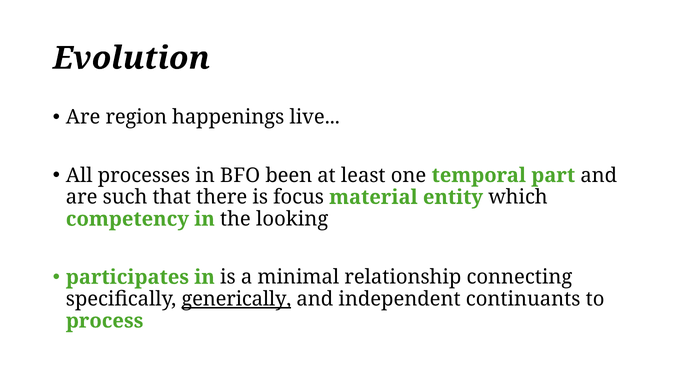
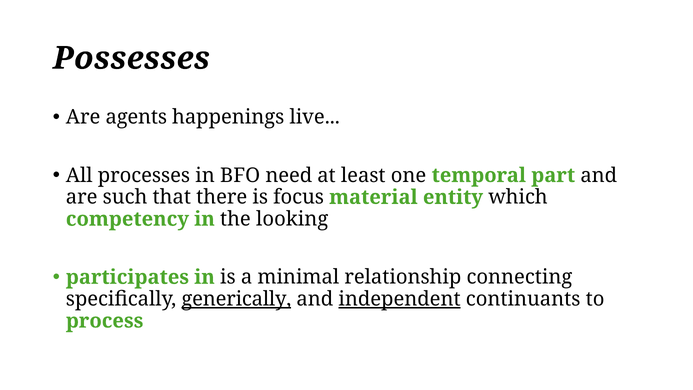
Evolution: Evolution -> Possesses (131, 58)
region: region -> agents (136, 117)
been: been -> need (289, 175)
independent underline: none -> present (400, 299)
